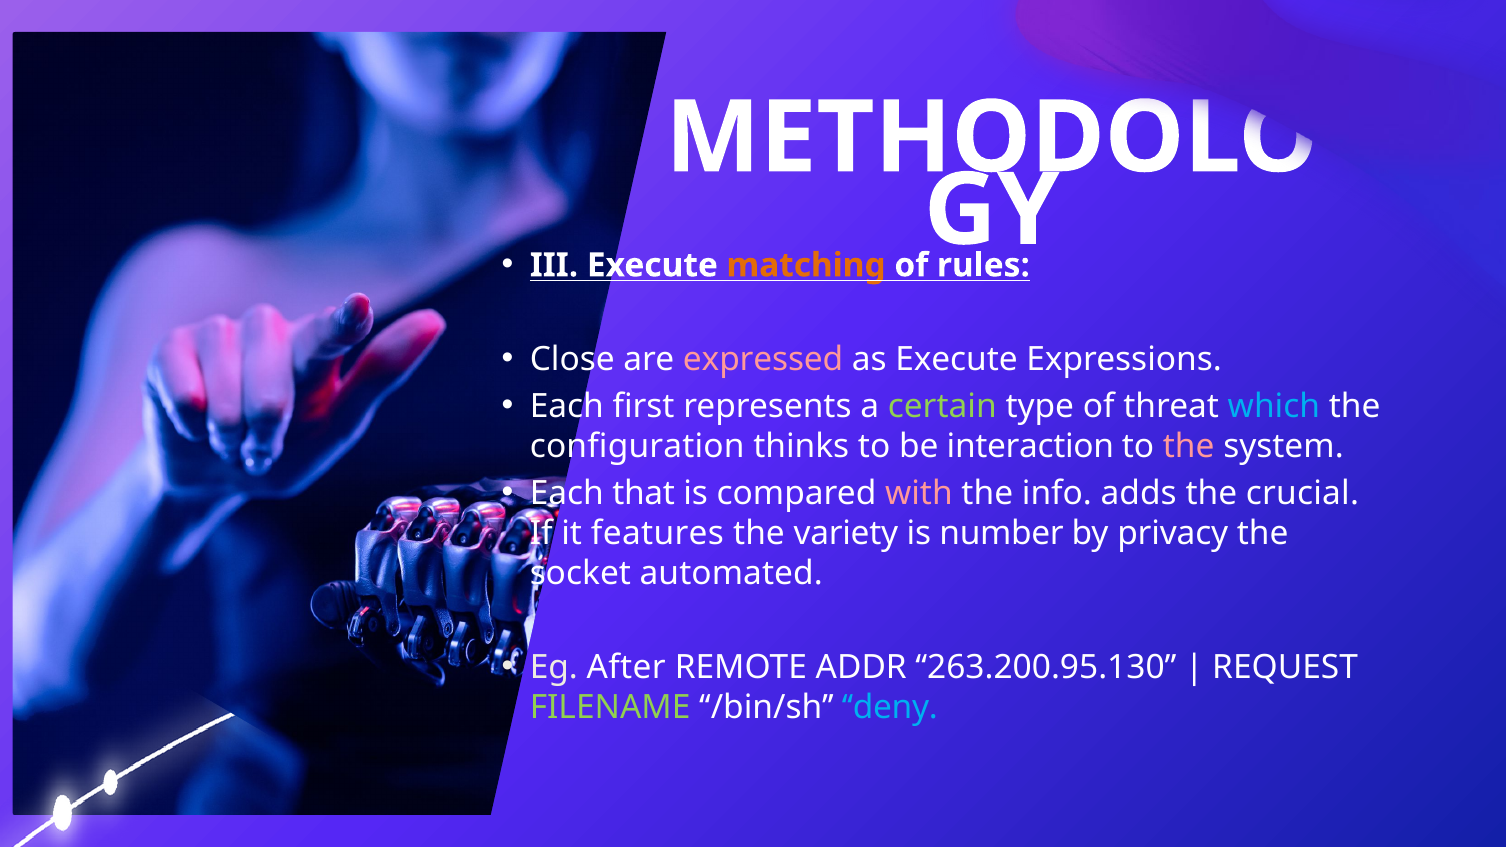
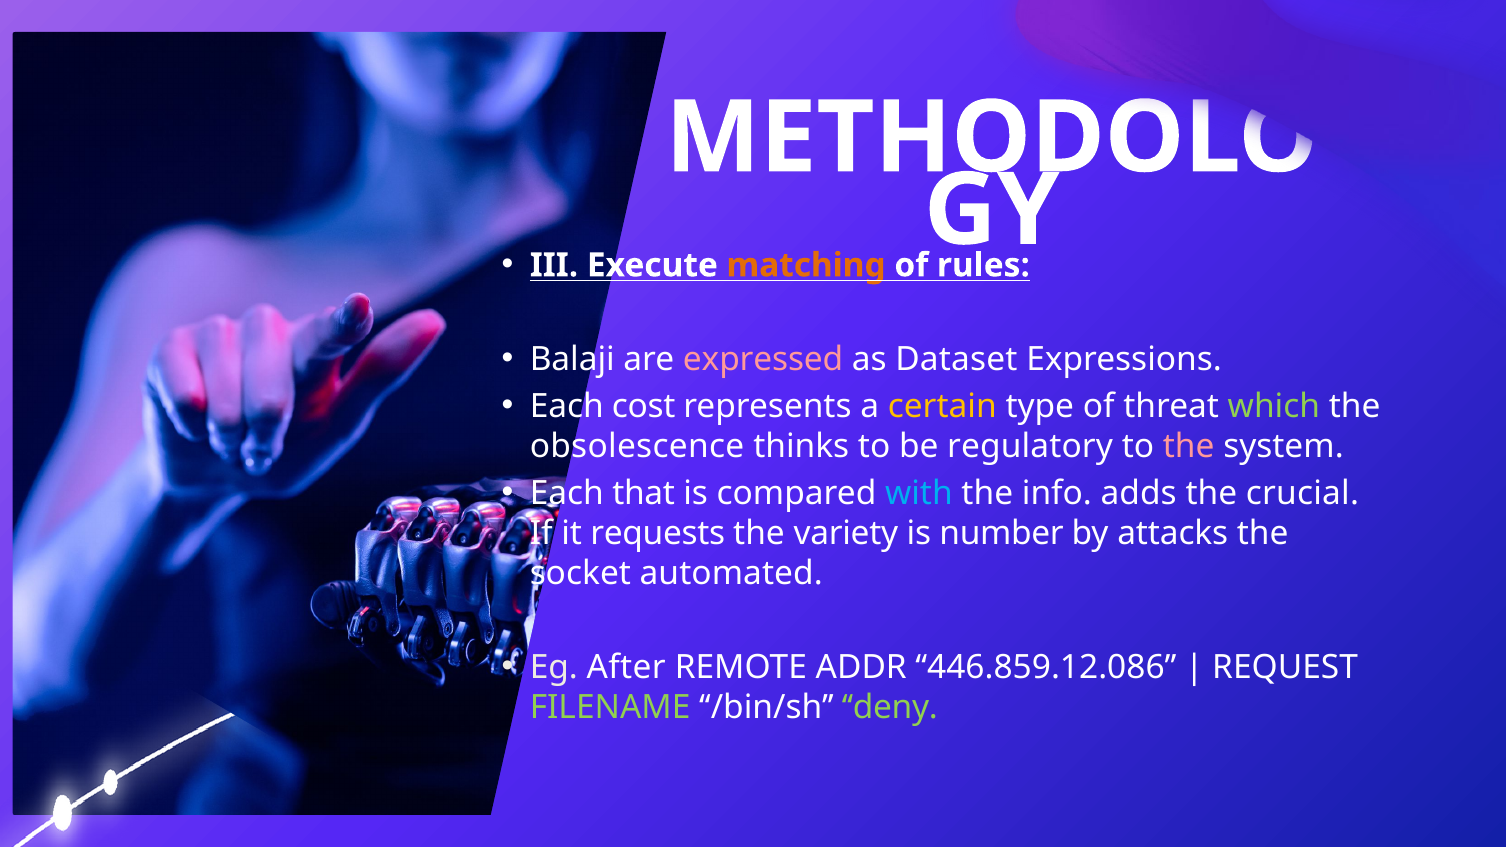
Close: Close -> Balaji (572, 359)
as Execute: Execute -> Dataset (956, 359)
first: first -> cost (644, 406)
certain colour: light green -> yellow (942, 406)
which colour: light blue -> light green (1274, 406)
configuration: configuration -> obsolescence (637, 446)
interaction: interaction -> regulatory (1030, 446)
with colour: pink -> light blue (919, 493)
features: features -> requests (658, 533)
privacy: privacy -> attacks (1173, 533)
263.200.95.130: 263.200.95.130 -> 446.859.12.086 (1046, 667)
deny colour: light blue -> light green (890, 708)
